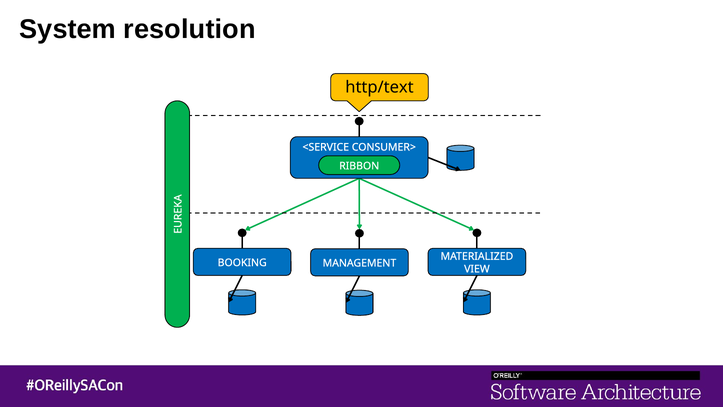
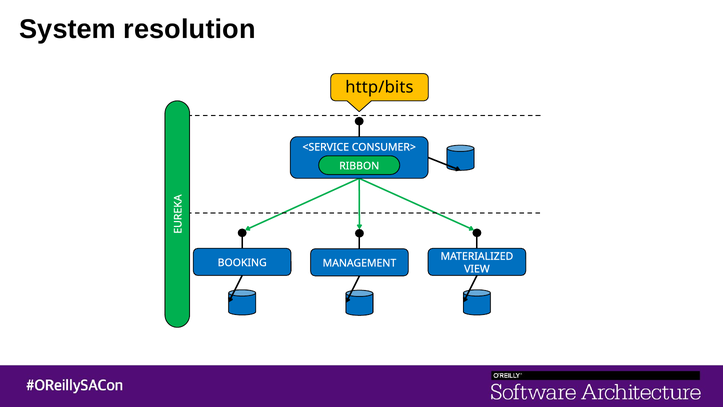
http/text: http/text -> http/bits (379, 87)
